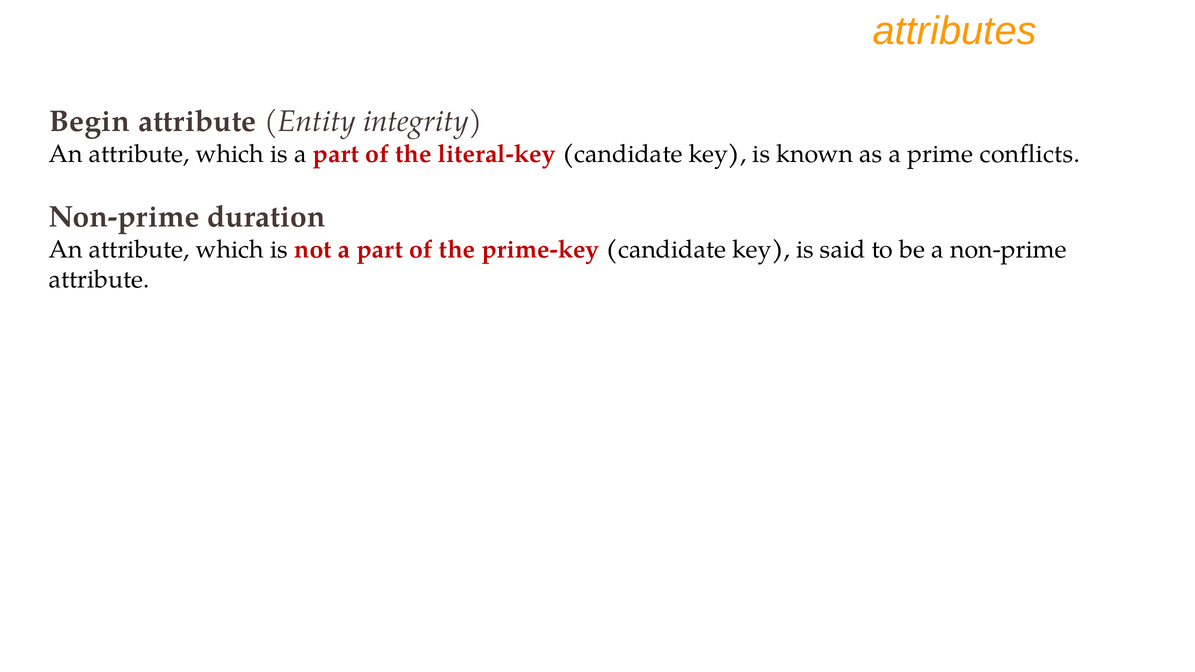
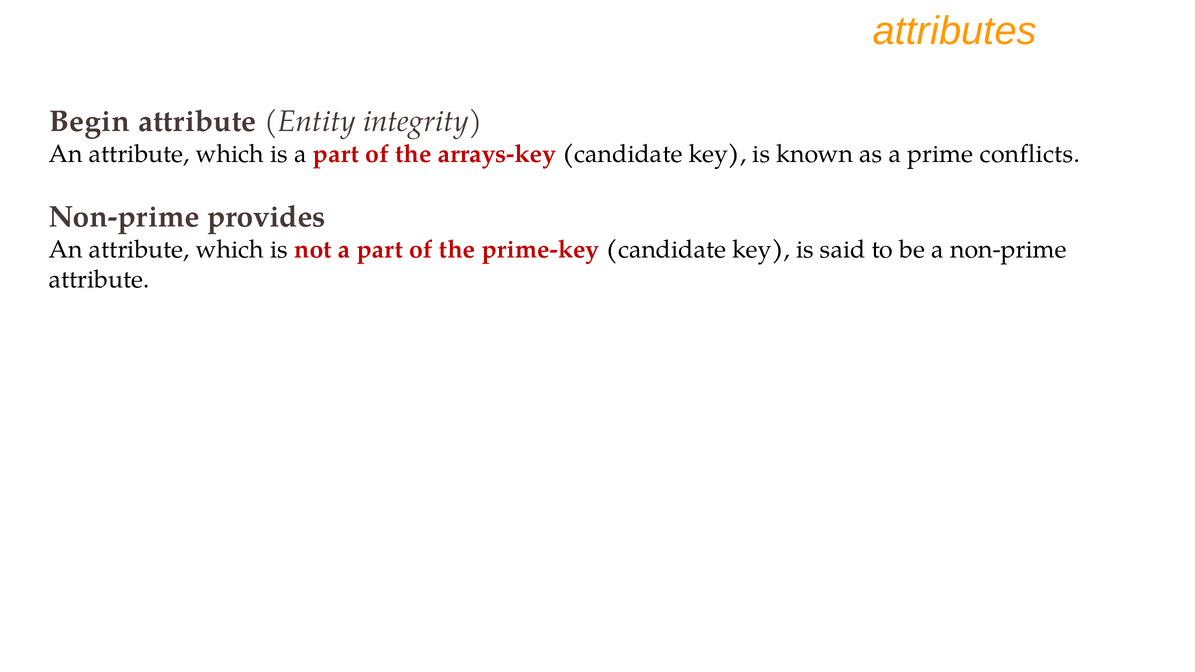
literal-key: literal-key -> arrays-key (497, 154)
duration: duration -> provides (266, 217)
